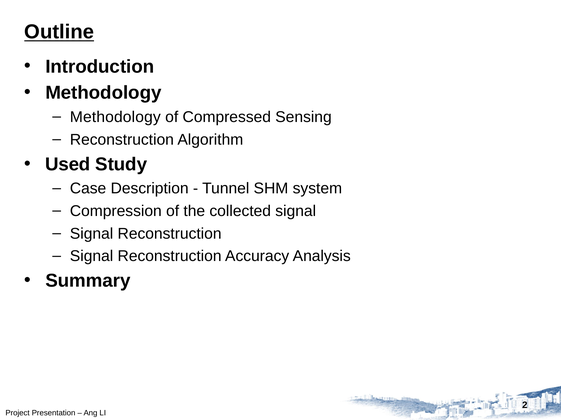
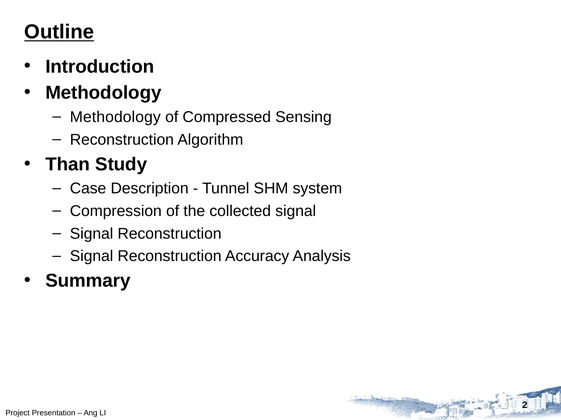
Used: Used -> Than (68, 165)
